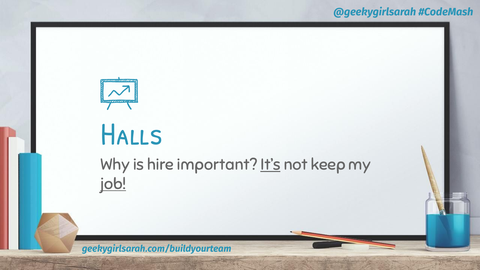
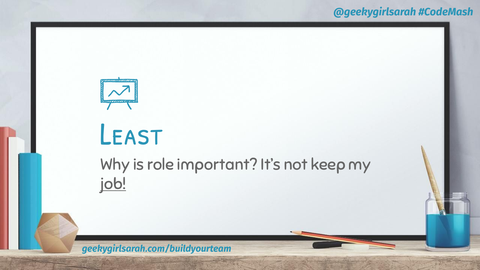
Halls: Halls -> Least (132, 134)
hire: hire -> role (161, 165)
It’s underline: present -> none (270, 165)
